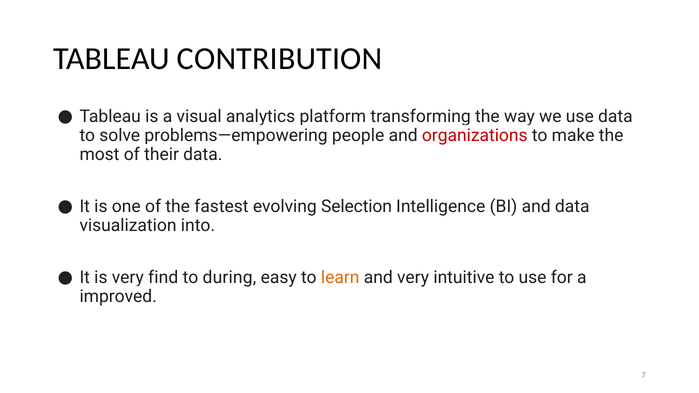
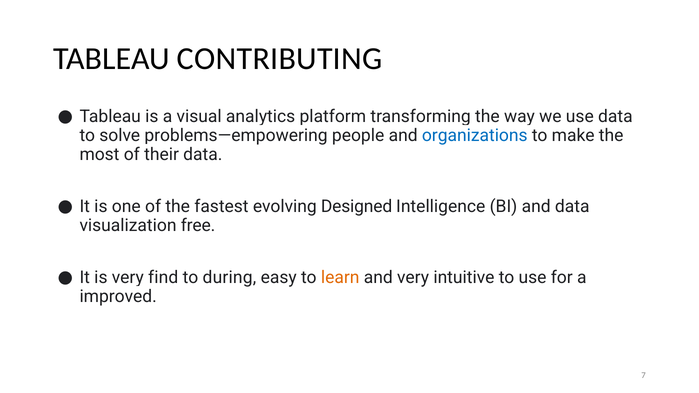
CONTRIBUTION: CONTRIBUTION -> CONTRIBUTING (280, 59)
organizations colour: red -> blue (475, 135)
Selection: Selection -> Designed (357, 207)
into: into -> free (198, 226)
